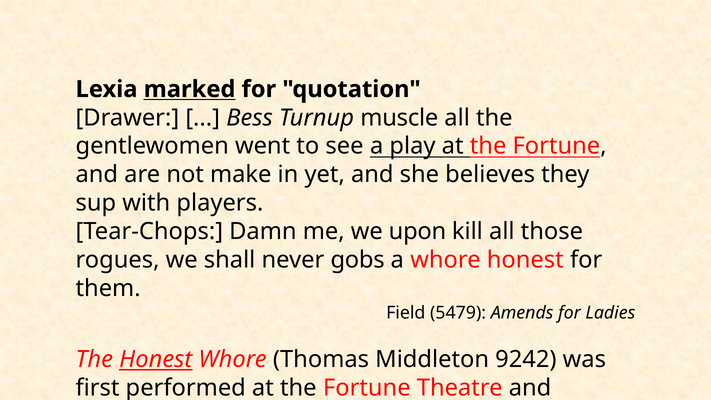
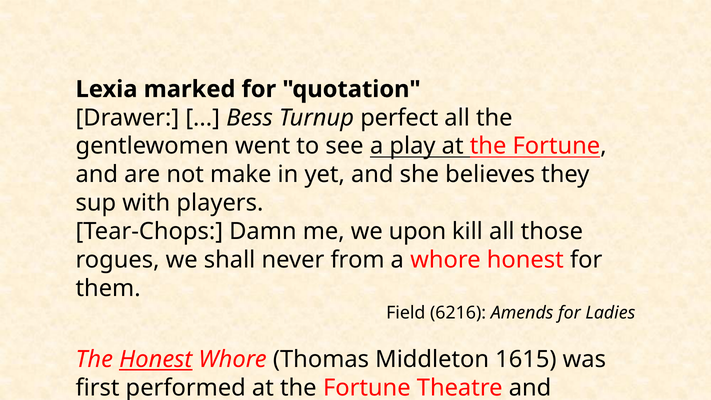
marked underline: present -> none (190, 89)
muscle: muscle -> perfect (399, 118)
gobs: gobs -> from (358, 260)
5479: 5479 -> 6216 (458, 313)
9242: 9242 -> 1615 (526, 359)
